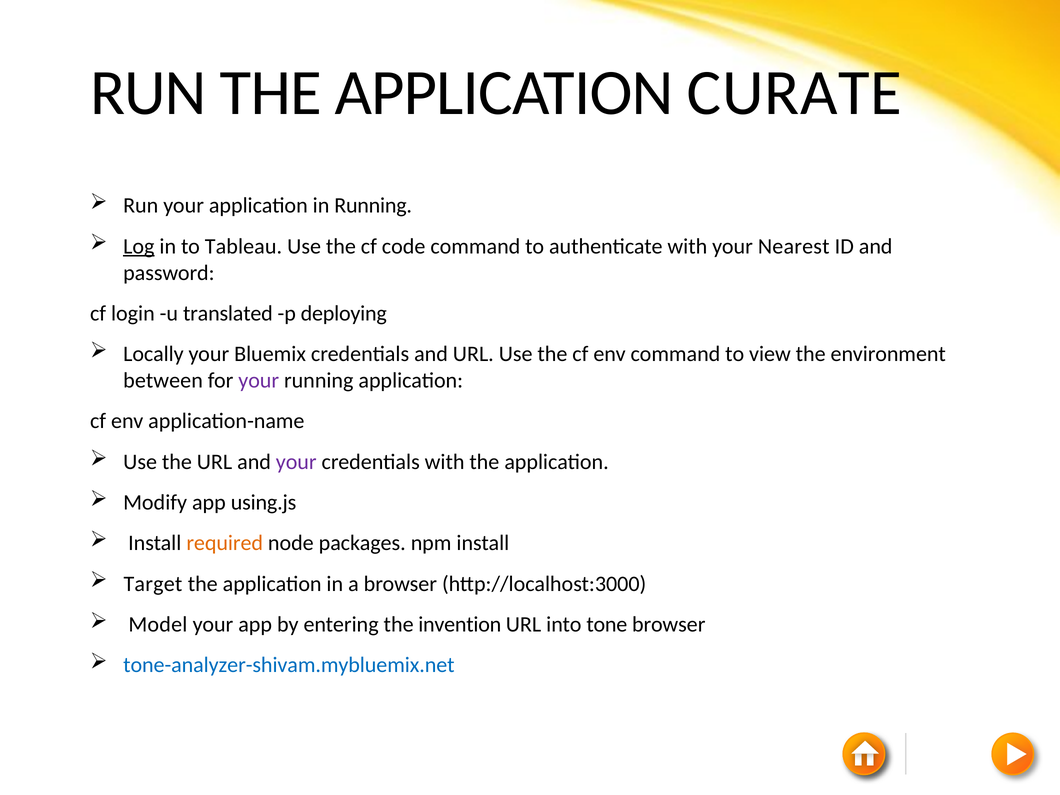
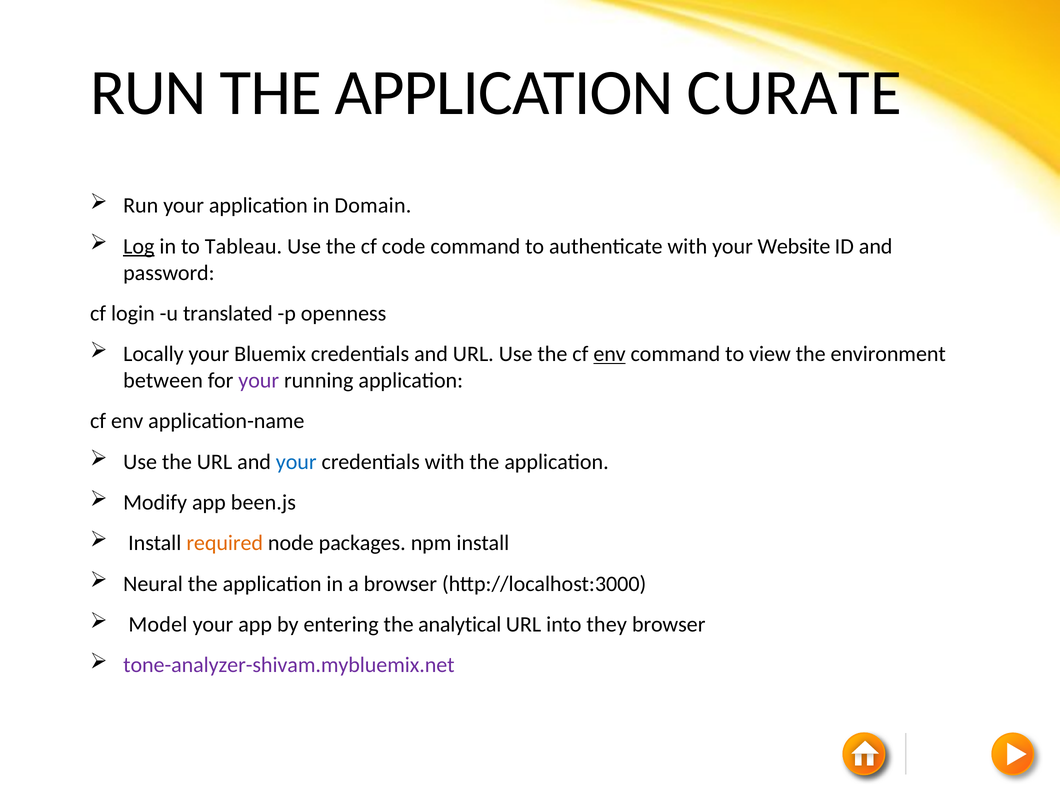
in Running: Running -> Domain (373, 206)
Nearest: Nearest -> Website (794, 246)
deploying: deploying -> openness (344, 313)
env underline: none -> present (610, 354)
your colour: purple -> blue (296, 462)
using.js: using.js -> been.js (263, 502)
Target: Target -> Neural (153, 584)
invention: invention -> analytical (460, 624)
tone: tone -> they (607, 624)
tone-analyzer-shivam.mybluemix.net colour: blue -> purple (289, 665)
